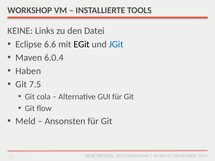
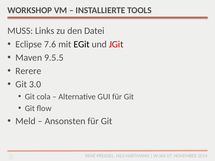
KEINE: KEINE -> MUSS (20, 31)
6.6: 6.6 -> 7.6 (50, 44)
JGit colour: blue -> red (116, 44)
6.0.4: 6.0.4 -> 9.5.5 (54, 58)
Haben: Haben -> Rerere (28, 71)
7.5: 7.5 -> 3.0 (35, 84)
